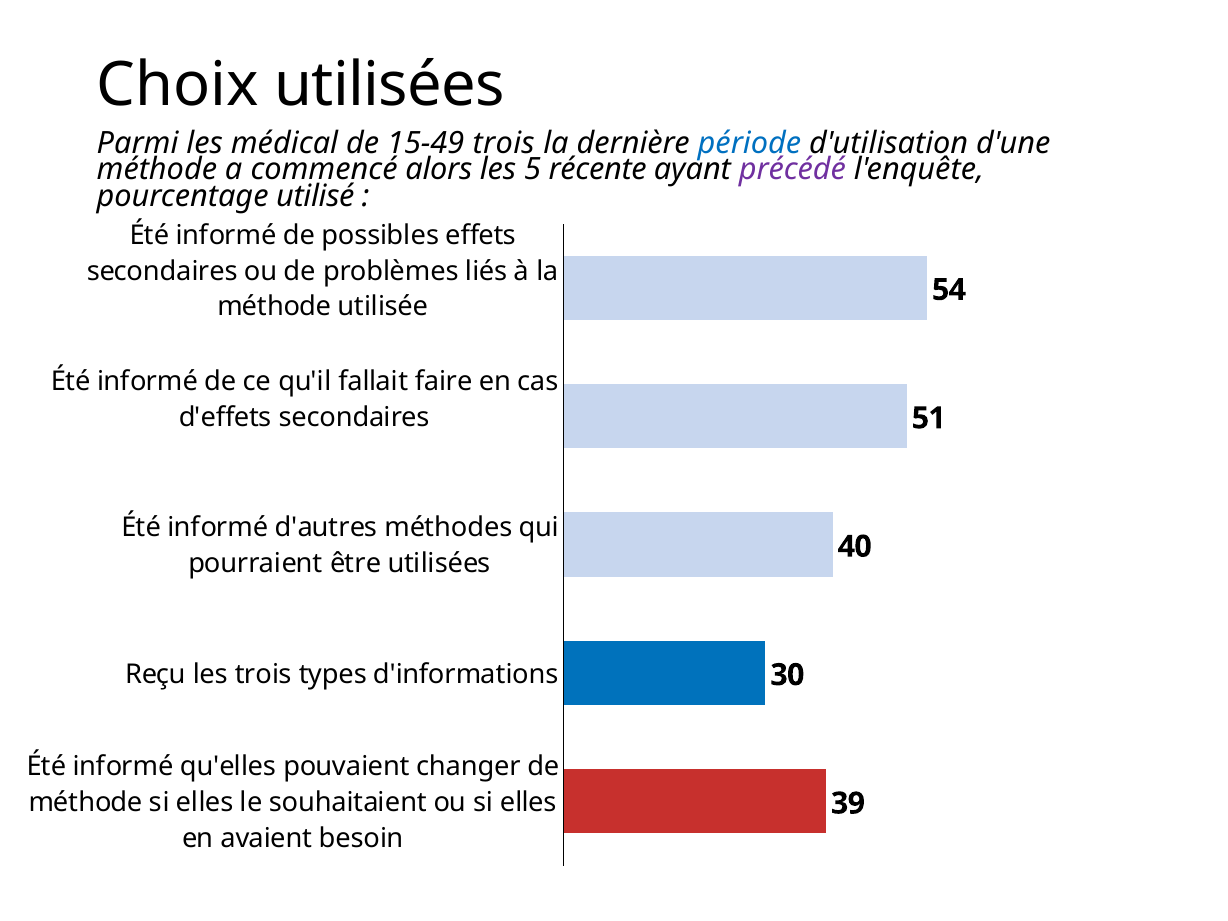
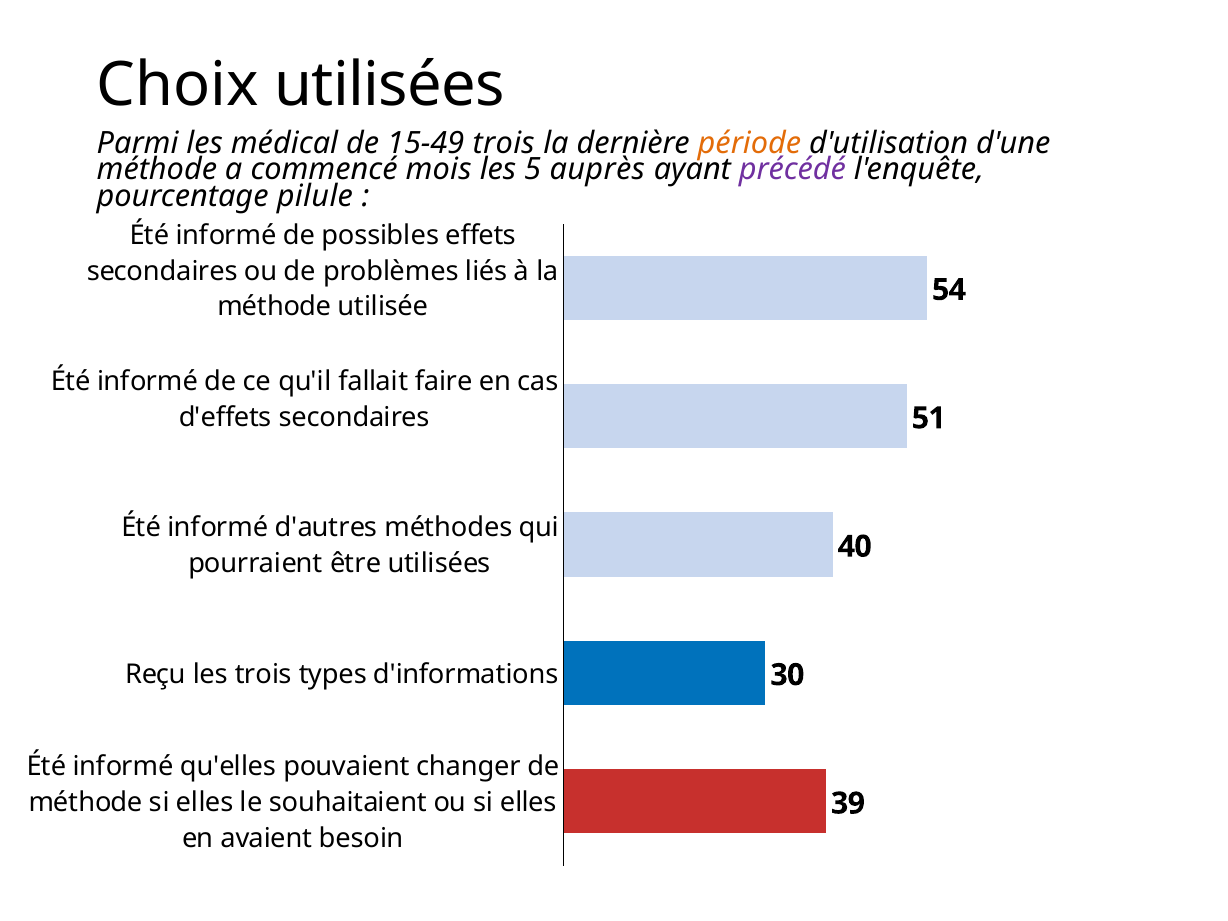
période colour: blue -> orange (749, 143)
alors: alors -> mois (439, 169)
récente: récente -> auprès (597, 169)
utilisé: utilisé -> pilule (315, 196)
